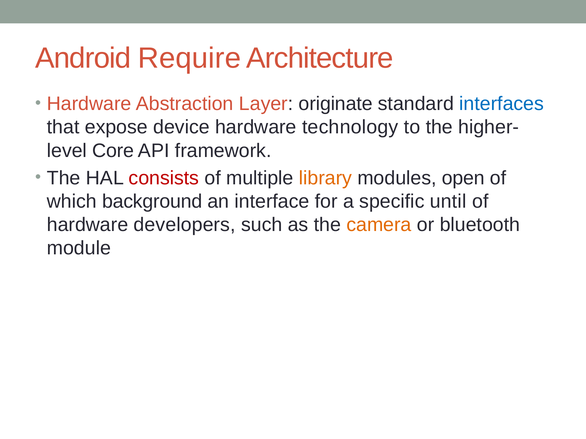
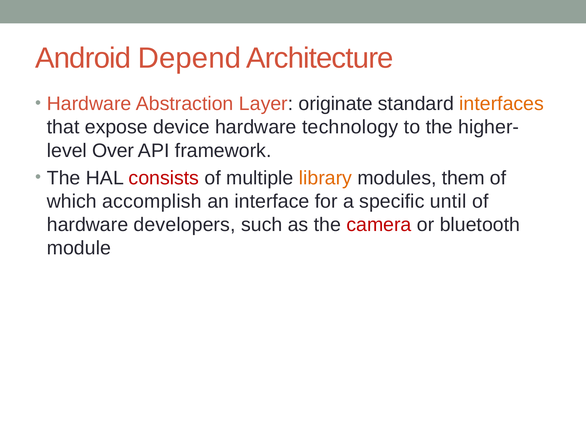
Require: Require -> Depend (189, 58)
interfaces colour: blue -> orange (502, 104)
Core: Core -> Over (113, 151)
open: open -> them (463, 178)
background: background -> accomplish (152, 202)
camera colour: orange -> red (379, 225)
